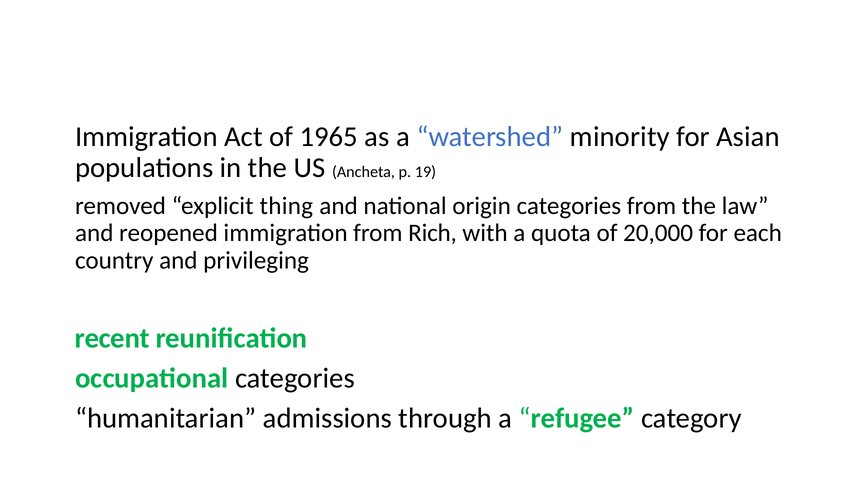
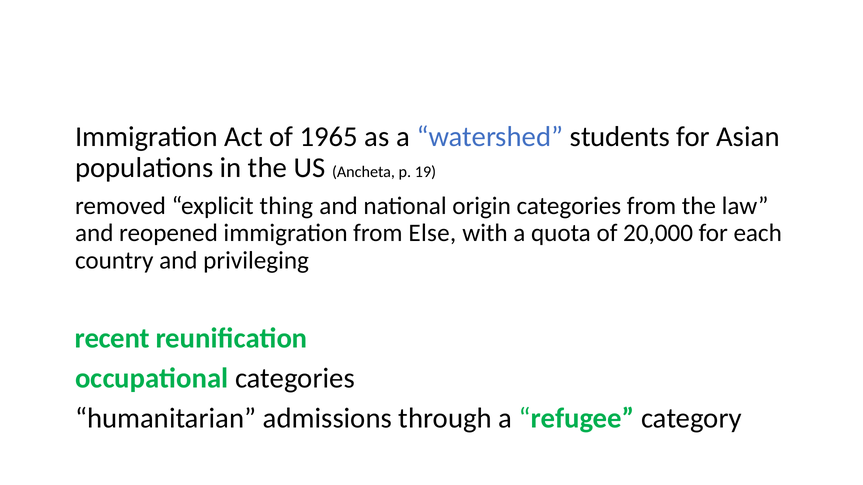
minority: minority -> students (620, 137)
Rich: Rich -> Else (432, 233)
